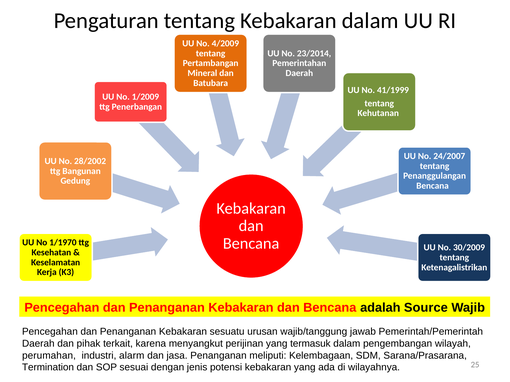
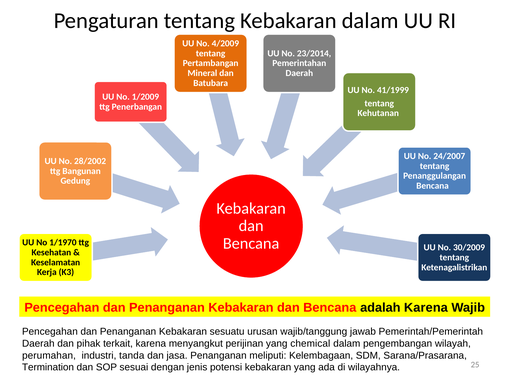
adalah Source: Source -> Karena (426, 308)
termasuk: termasuk -> chemical (310, 344)
alarm: alarm -> tanda (132, 356)
